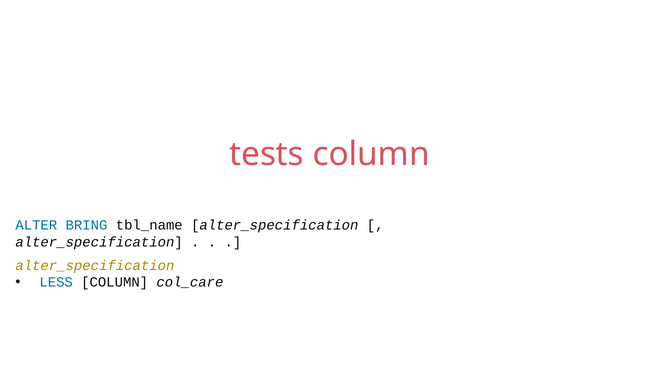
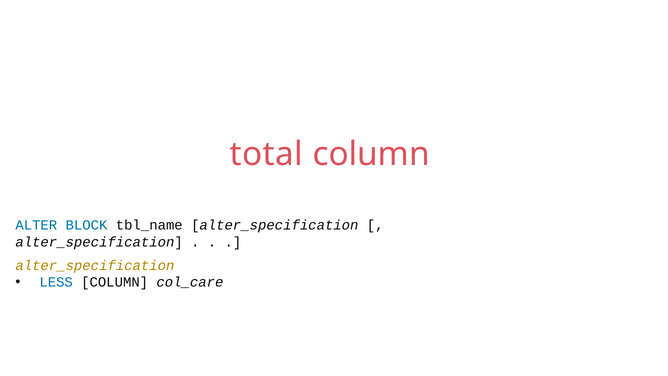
tests: tests -> total (266, 154)
BRING: BRING -> BLOCK (86, 225)
